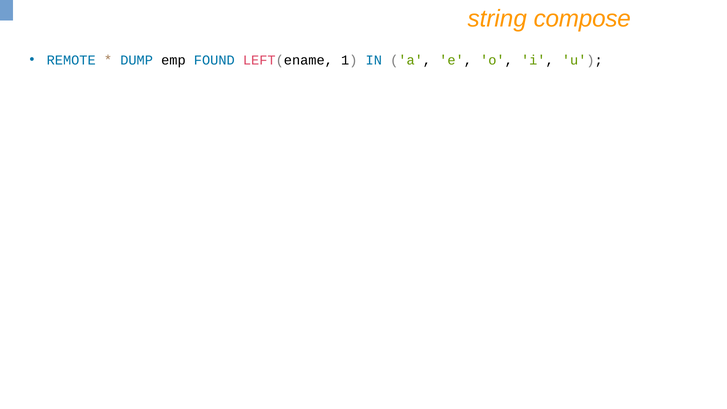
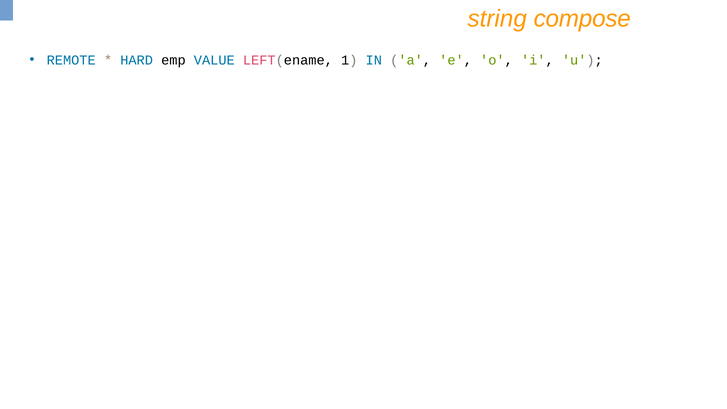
DUMP: DUMP -> HARD (137, 60)
FOUND: FOUND -> VALUE (214, 60)
